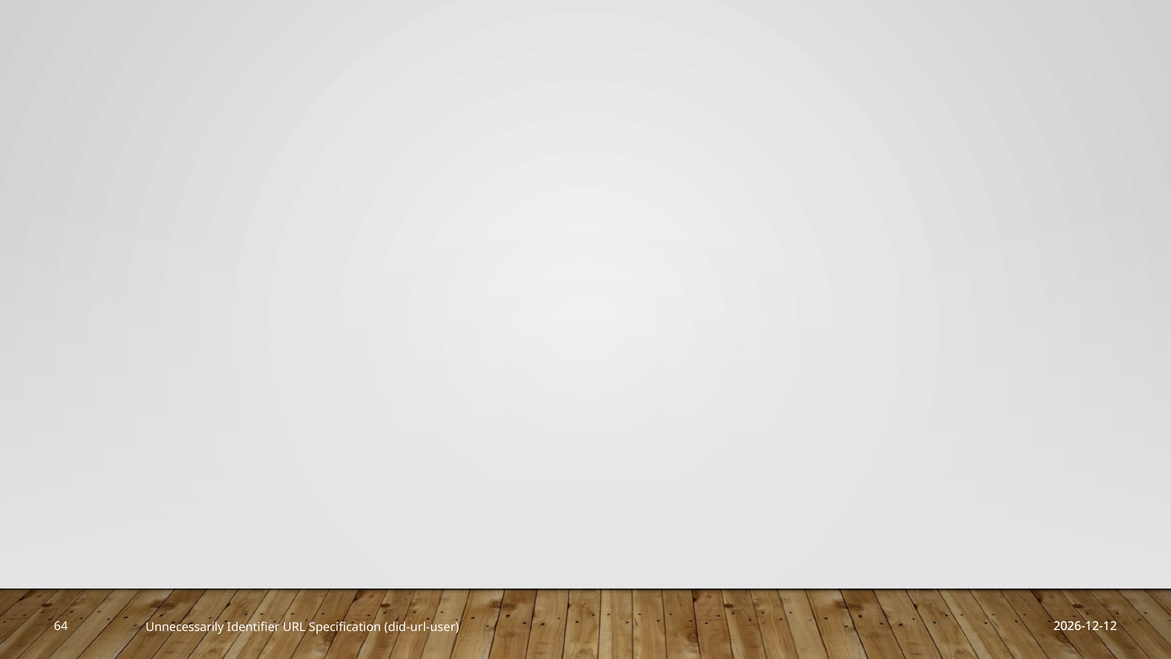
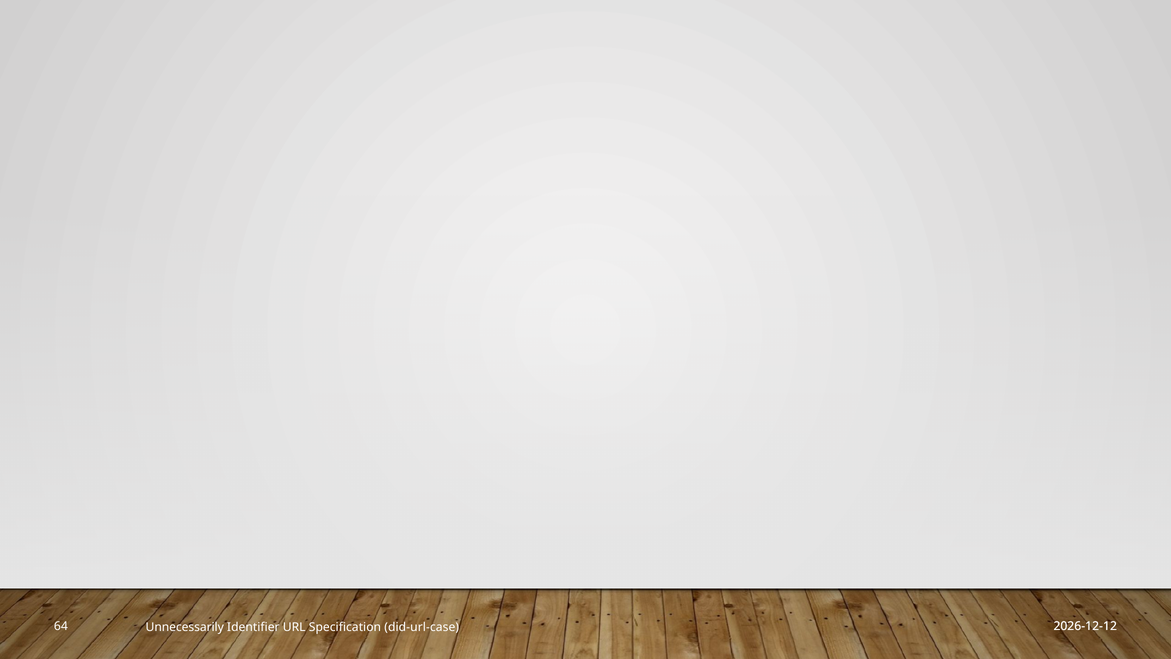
did-url-user: did-url-user -> did-url-case (422, 627)
